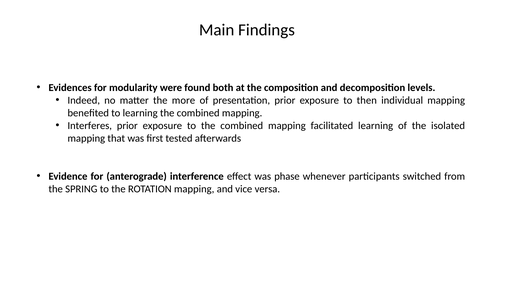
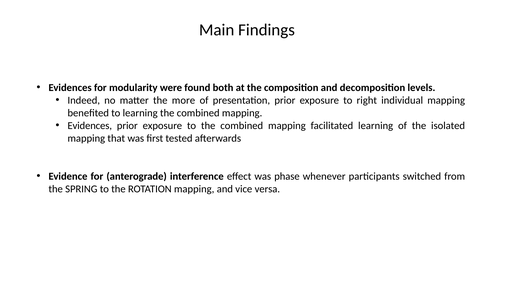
then: then -> right (367, 100)
Interferes: Interferes -> Evidences (90, 126)
